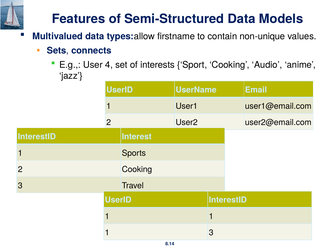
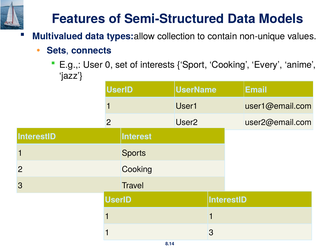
firstname: firstname -> collection (176, 36)
4: 4 -> 0 (109, 65)
Audio: Audio -> Every (267, 65)
